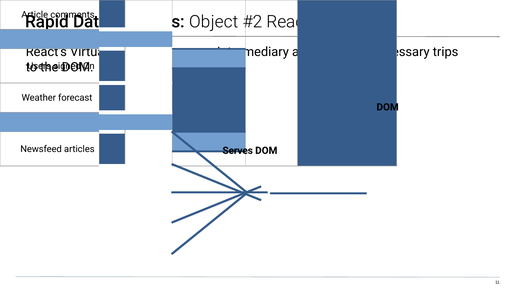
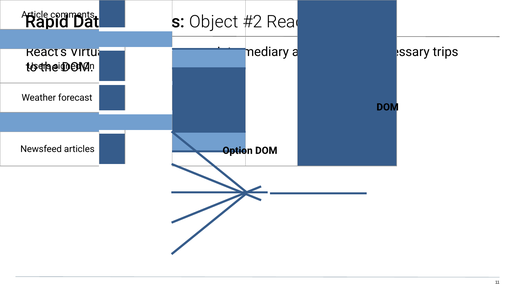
Serves: Serves -> Option (238, 150)
